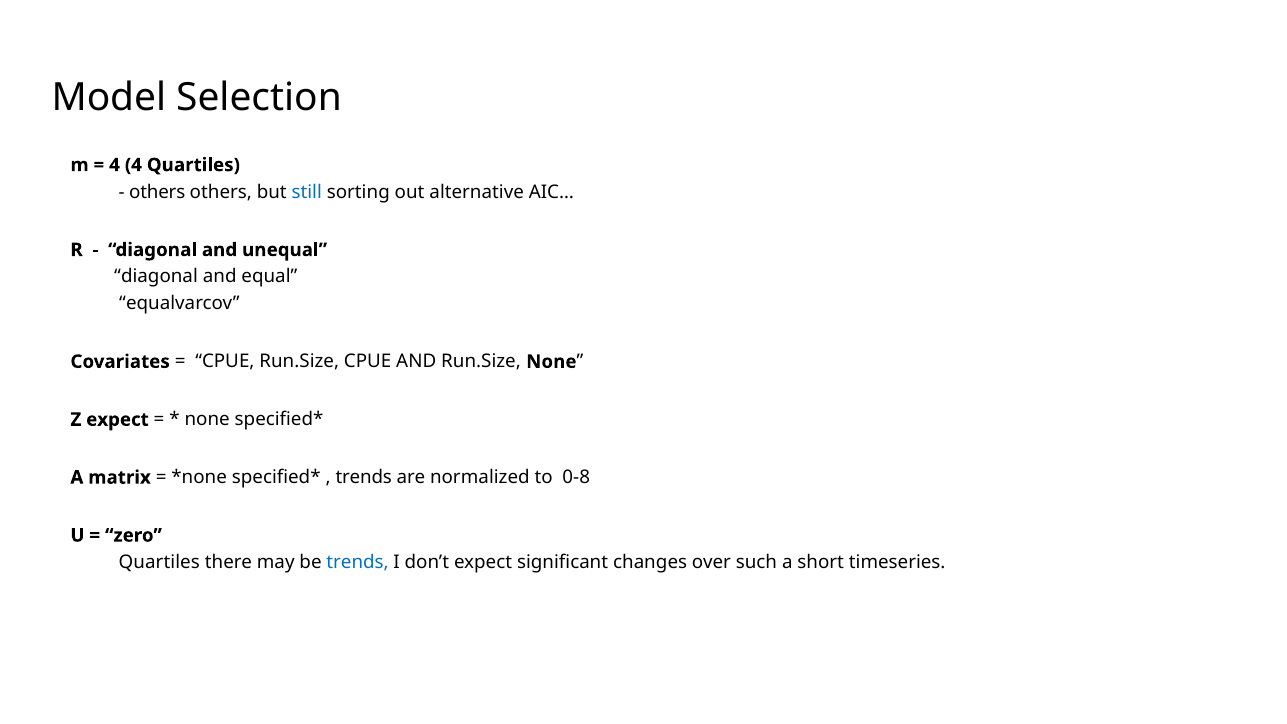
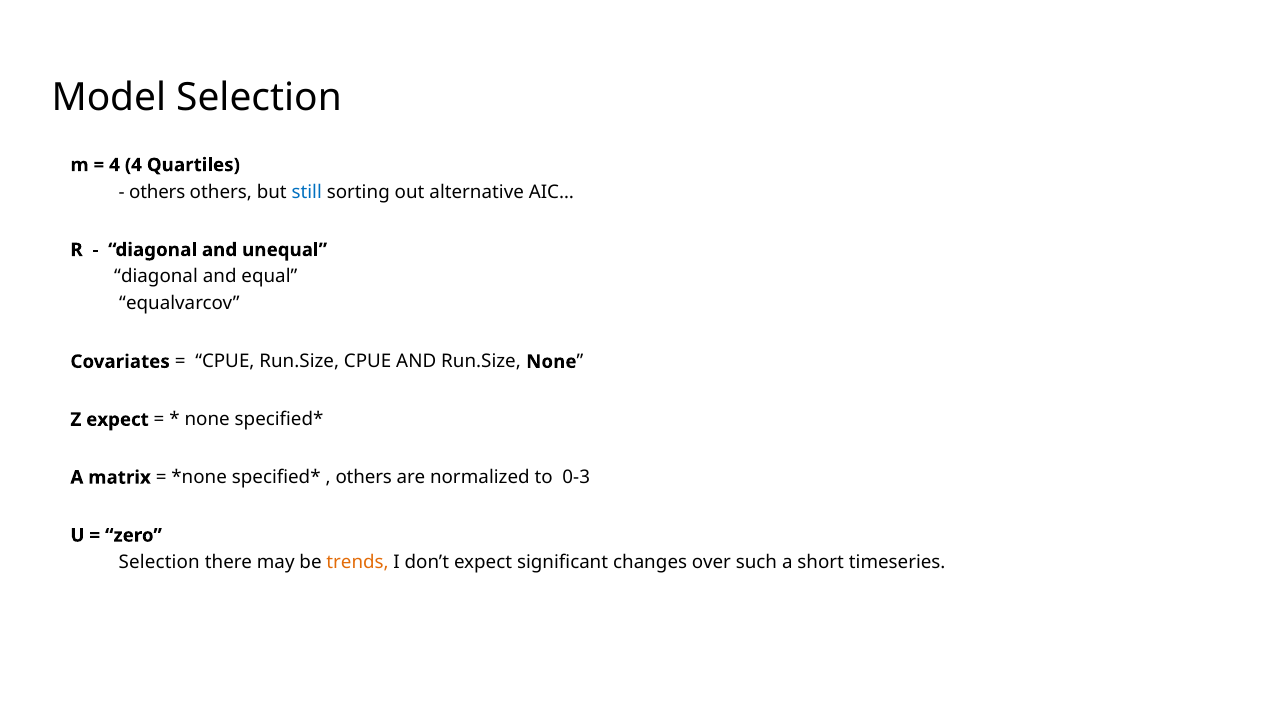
trends: trends -> others (364, 477)
0-8: 0-8 -> 0-3 (576, 477)
Quartiles: Quartiles -> Selection (159, 562)
trends colour: blue -> orange (358, 562)
